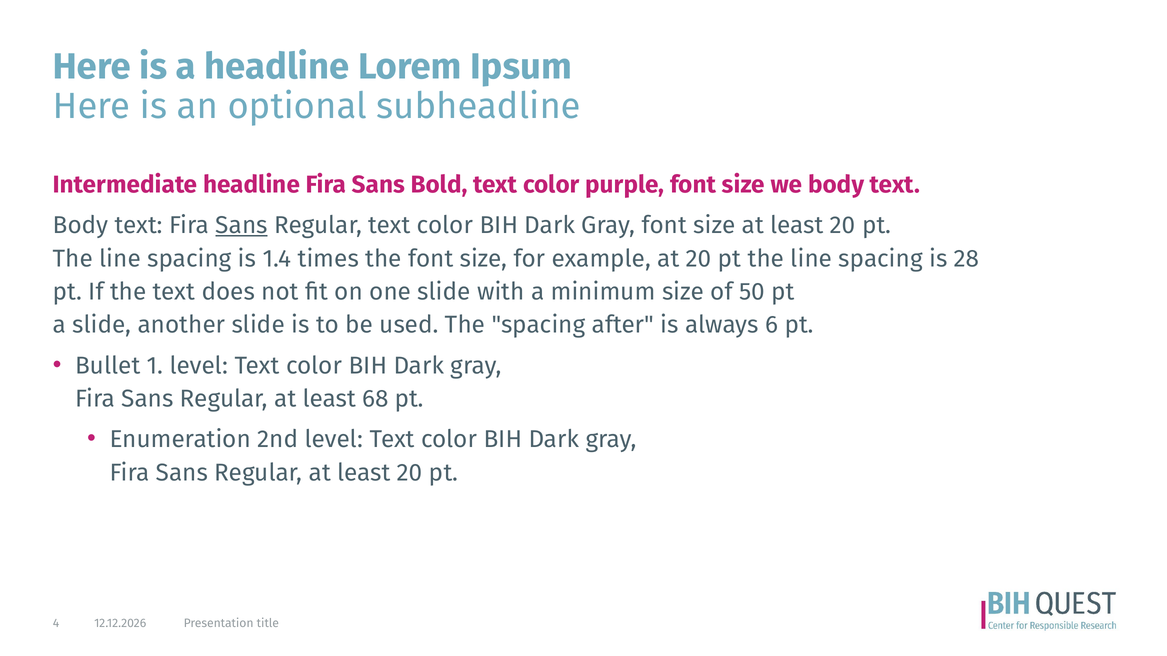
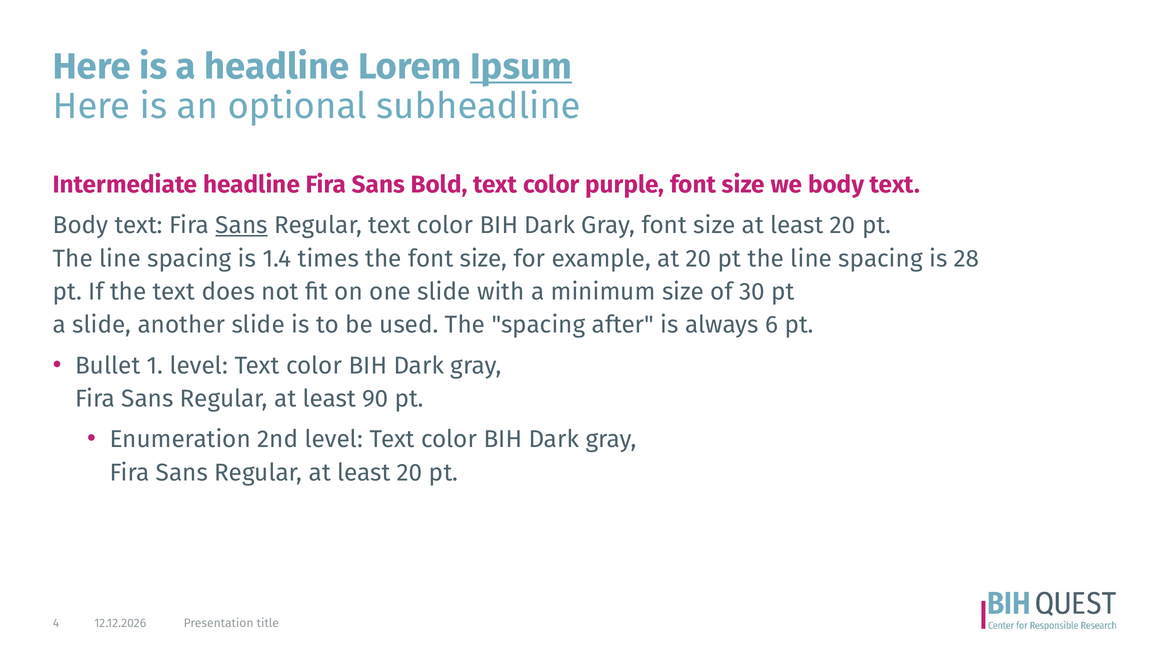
Ipsum underline: none -> present (521, 67)
50: 50 -> 30 (752, 292)
68: 68 -> 90 (375, 399)
